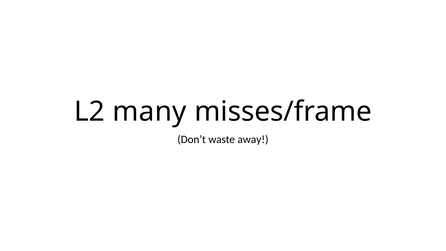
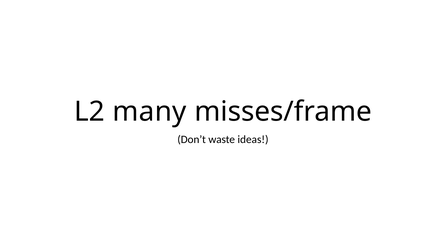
away: away -> ideas (253, 139)
